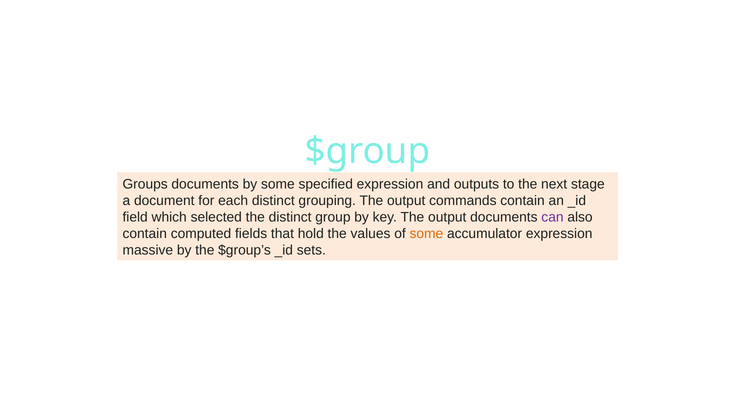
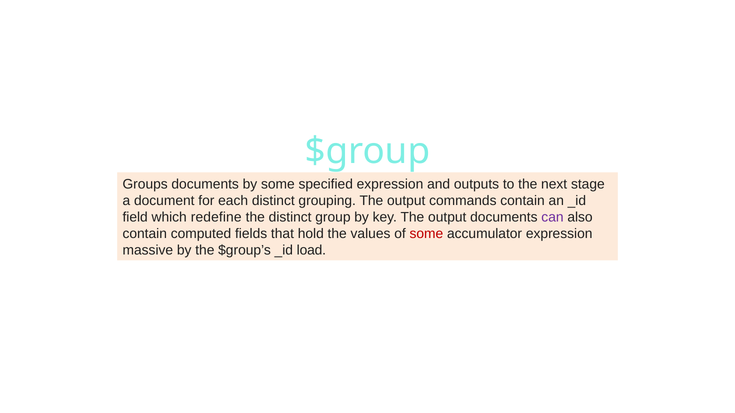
selected: selected -> redefine (216, 218)
some colour: orange -> red (426, 234)
sets: sets -> load (311, 251)
